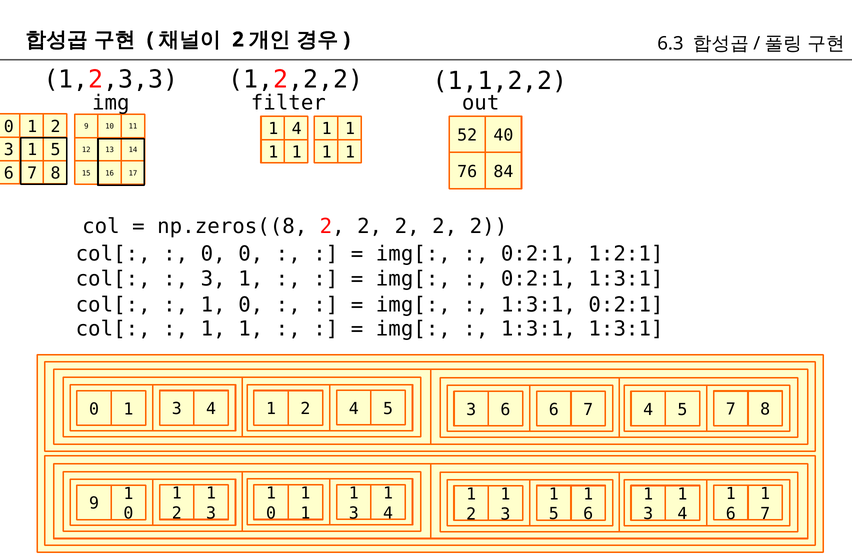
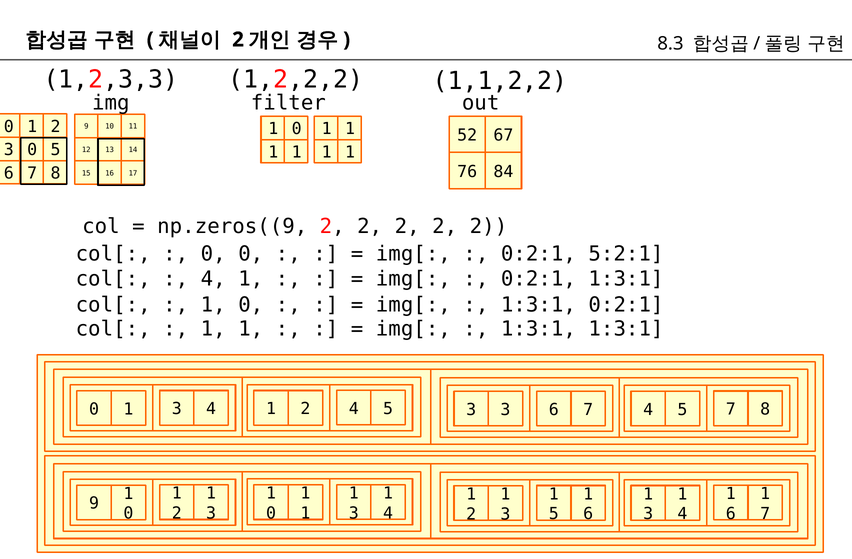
6.3: 6.3 -> 8.3 (670, 44)
4: 4 -> 0 (297, 129)
40: 40 -> 67 (503, 136)
1: 1 -> 0 (32, 150)
np.zeros((8: np.zeros((8 -> np.zeros((9 (232, 227)
1:2:1: 1:2:1 -> 5:2:1 (626, 254)
3: 3 -> 4 (213, 279)
3 6: 6 -> 3 (505, 410)
